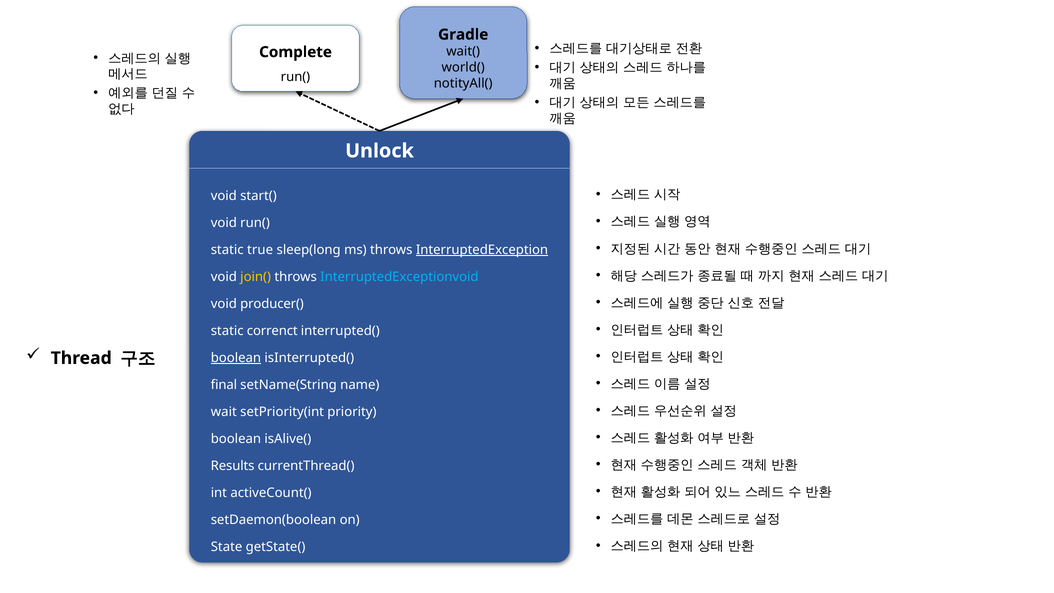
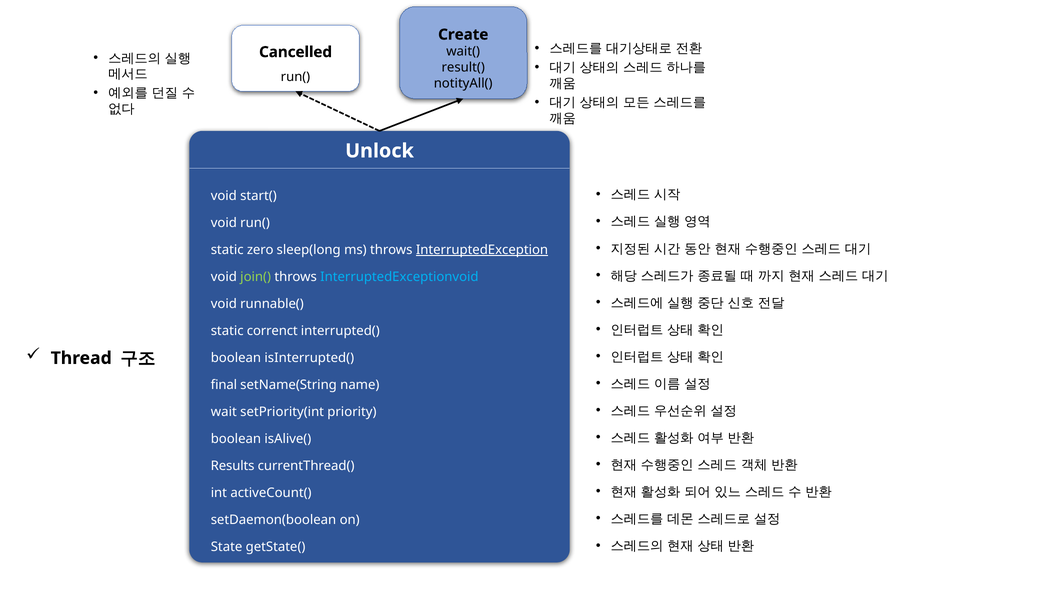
Gradle: Gradle -> Create (463, 35)
Complete: Complete -> Cancelled (296, 52)
world(: world( -> result( (463, 67)
true: true -> zero (260, 250)
join( colour: yellow -> light green (256, 277)
producer(: producer( -> runnable( (272, 304)
boolean underline: present -> none (236, 358)
